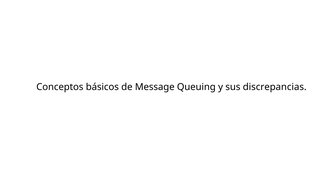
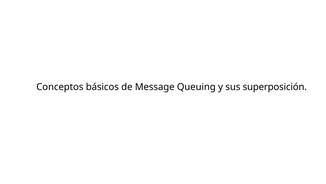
discrepancias: discrepancias -> superposición (275, 87)
